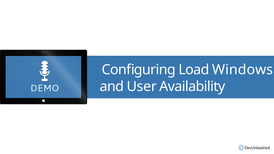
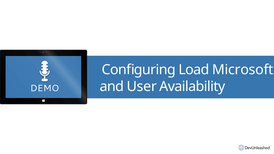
Windows: Windows -> Microsoft (243, 70)
